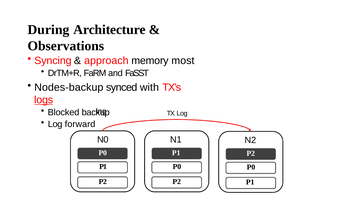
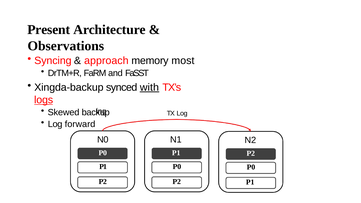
During: During -> Present (49, 30)
Nodes-backup: Nodes-backup -> Xingda-backup (69, 87)
with underline: none -> present (149, 87)
Blocked: Blocked -> Skewed (64, 112)
